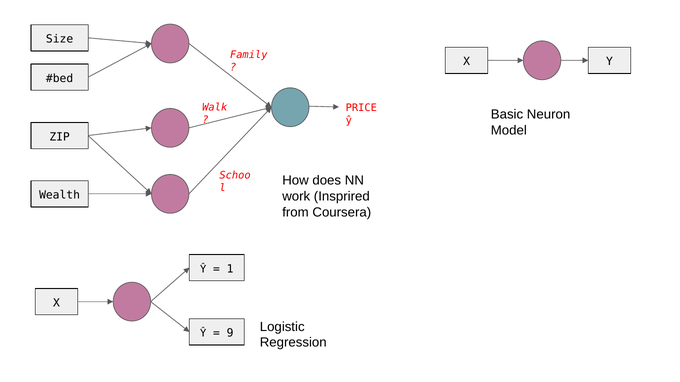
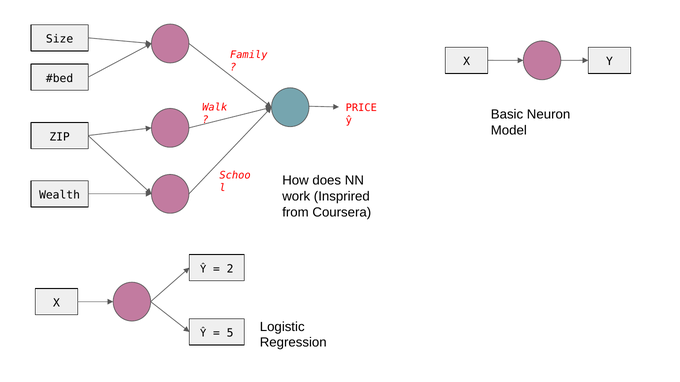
1: 1 -> 2 (230, 269)
9: 9 -> 5 (230, 334)
